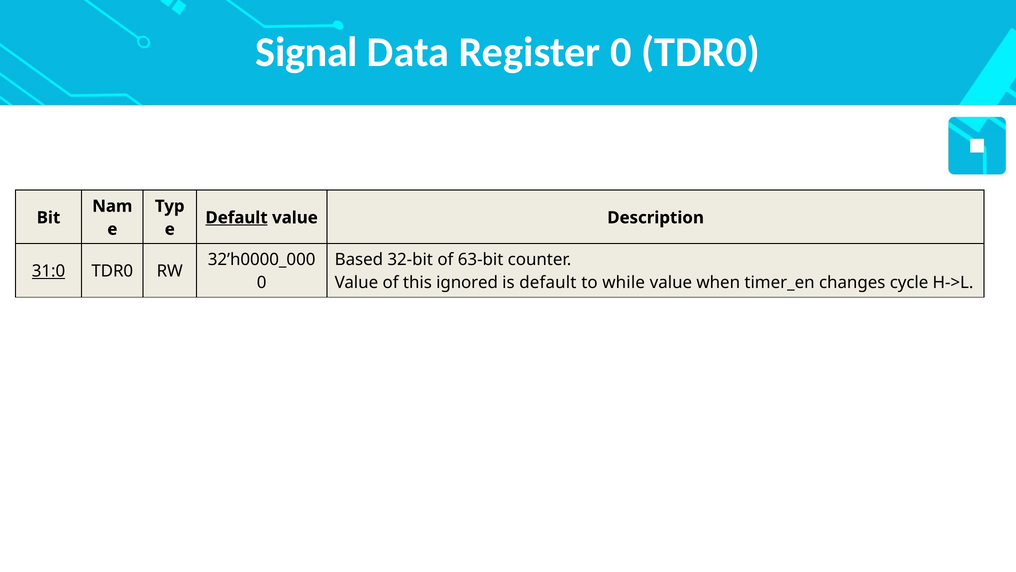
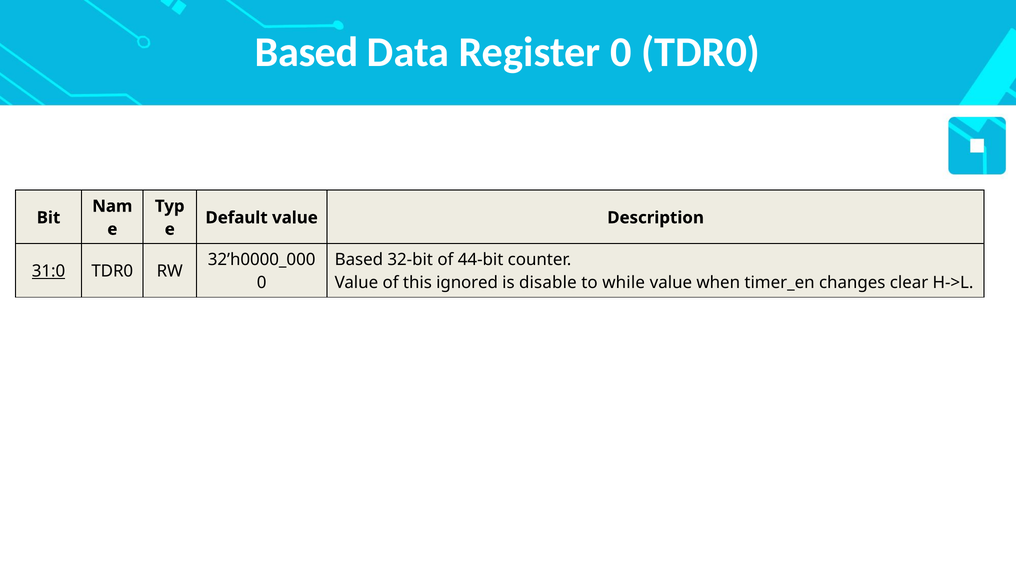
Signal: Signal -> Based (307, 52)
Default underline: present -> none (237, 218)
63-bit: 63-bit -> 44-bit (481, 260)
is default: default -> disable (548, 283)
cycle: cycle -> clear (909, 283)
